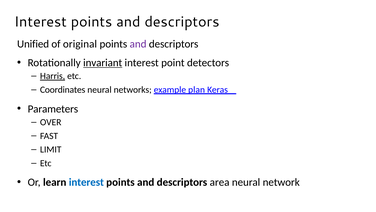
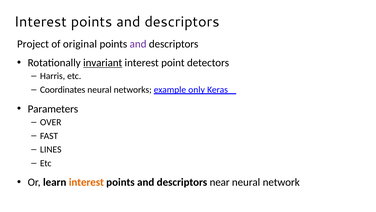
Unified: Unified -> Project (33, 44)
Harris underline: present -> none (53, 76)
plan: plan -> only (197, 90)
LIMIT: LIMIT -> LINES (51, 149)
interest colour: blue -> orange (86, 182)
area: area -> near (220, 182)
